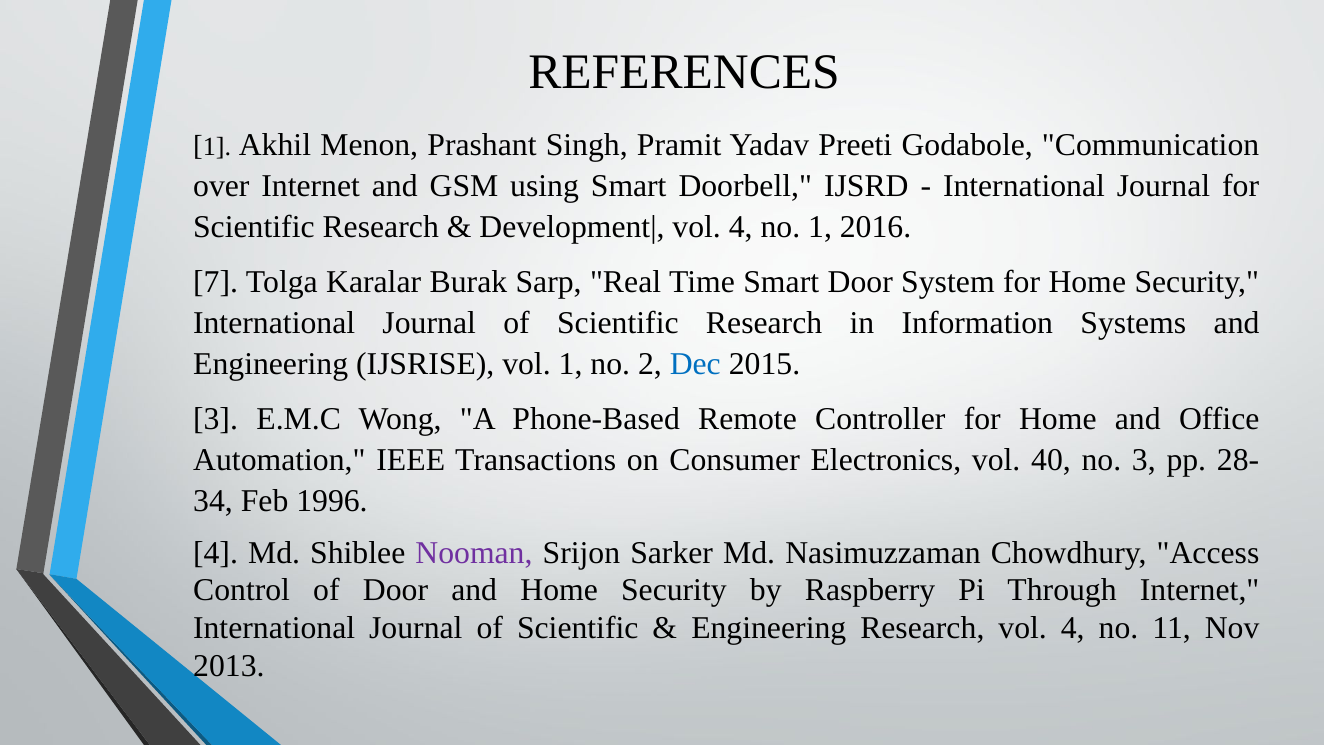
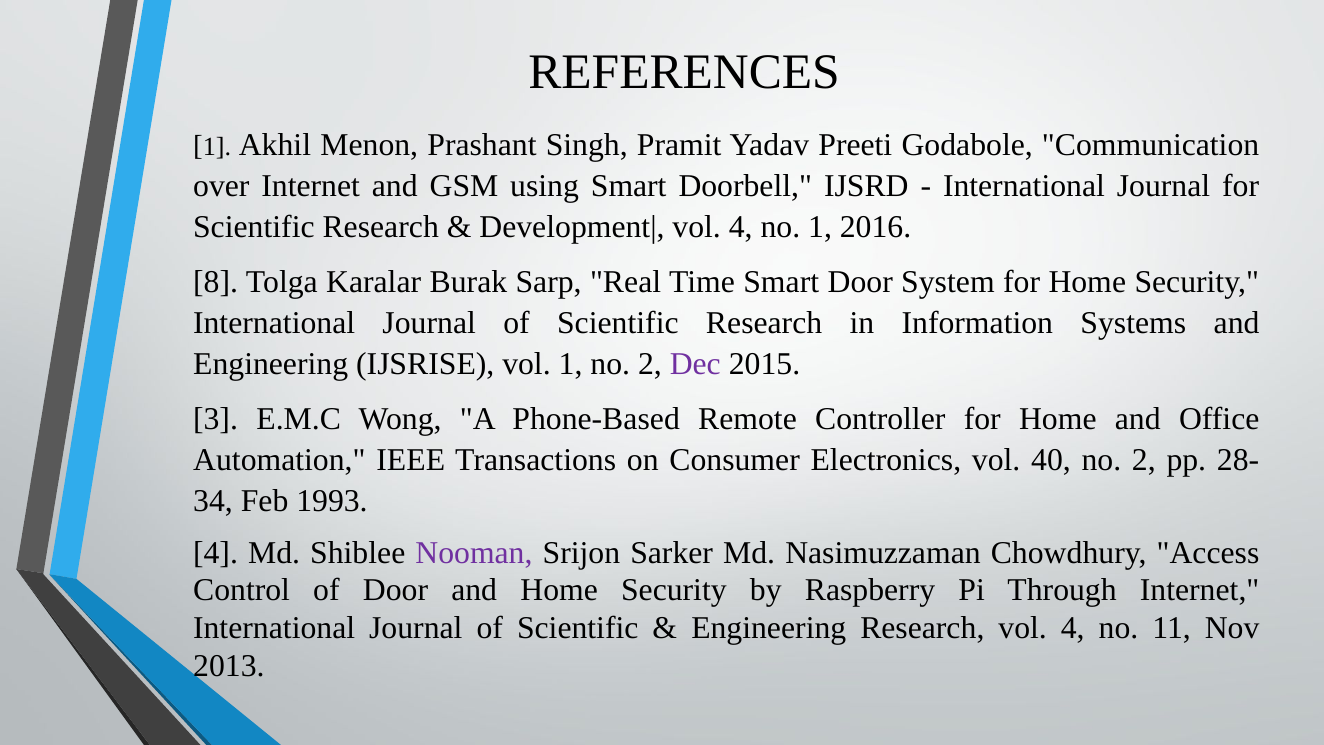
7: 7 -> 8 (216, 282)
Dec colour: blue -> purple (695, 364)
40 no 3: 3 -> 2 (1144, 460)
1996: 1996 -> 1993 (332, 501)
